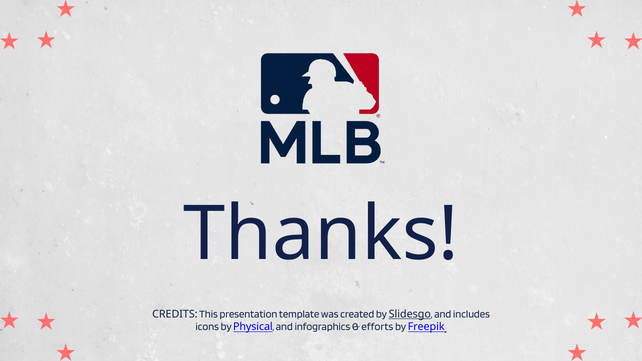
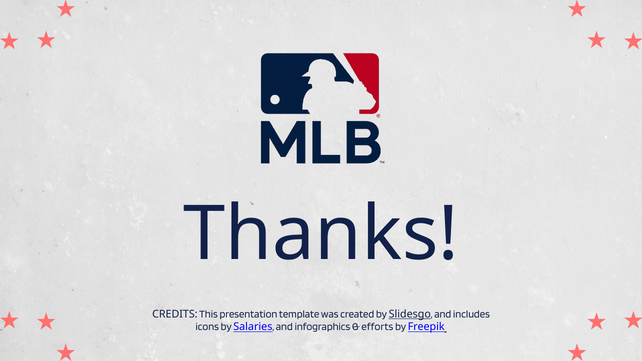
Physical: Physical -> Salaries (253, 327)
